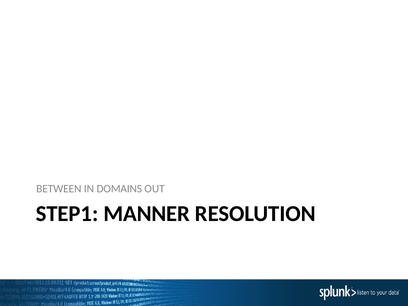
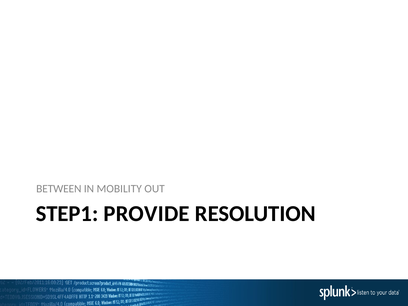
DOMAINS: DOMAINS -> MOBILITY (119, 189)
MANNER: MANNER -> PROVIDE (147, 214)
